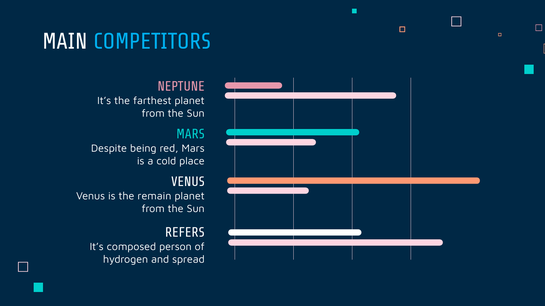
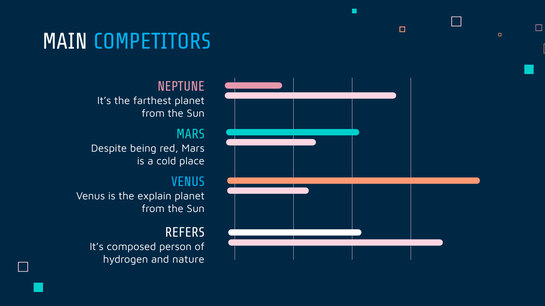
VENUS colour: white -> light blue (188, 182)
remain: remain -> explain (154, 196)
spread: spread -> nature (188, 260)
